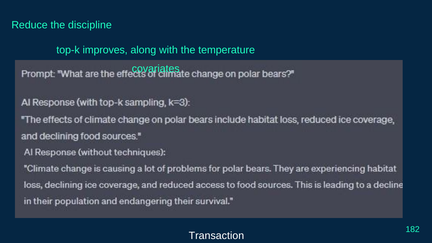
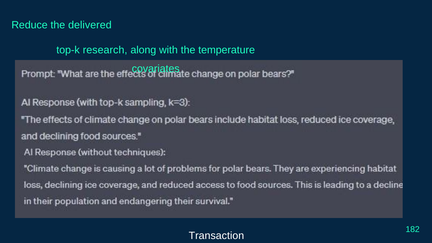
discipline: discipline -> delivered (90, 25)
improves: improves -> research (105, 50)
